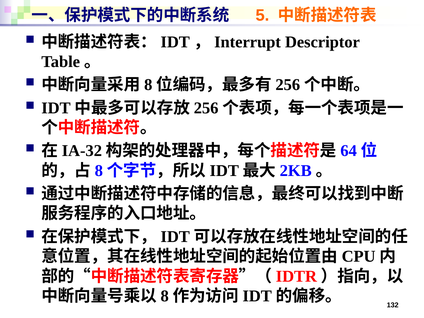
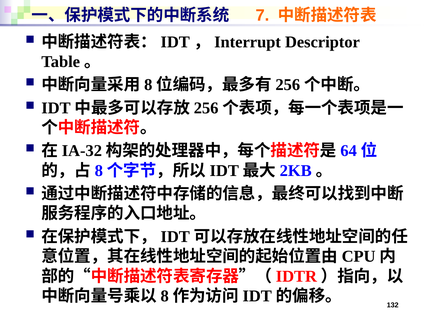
5: 5 -> 7 (262, 15)
